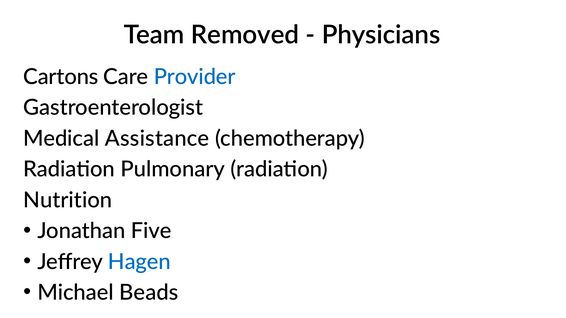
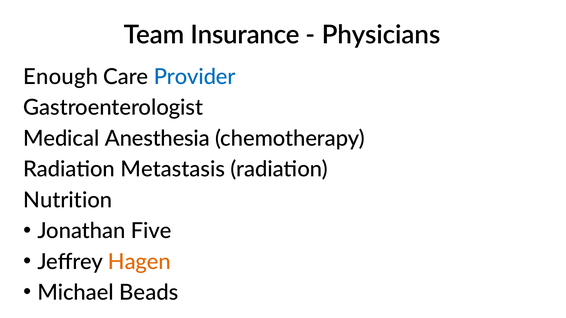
Removed: Removed -> Insurance (245, 35)
Cartons: Cartons -> Enough (61, 77)
Assistance: Assistance -> Anesthesia (157, 139)
Pulmonary: Pulmonary -> Metastasis (173, 170)
Hagen colour: blue -> orange (139, 262)
